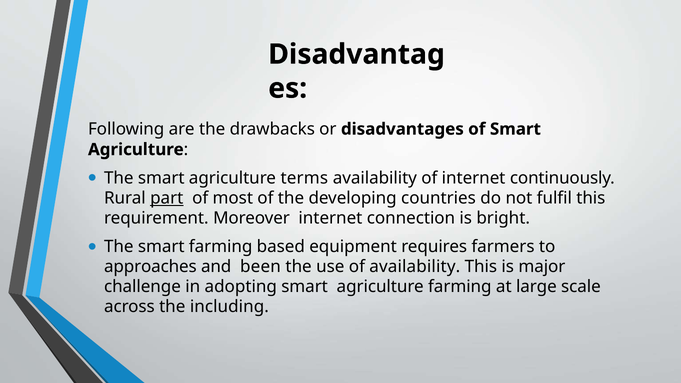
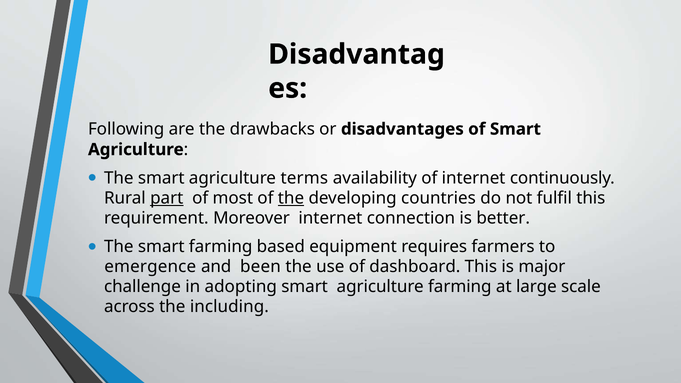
the underline: none -> present (291, 198)
bright: bright -> better (503, 218)
approaches: approaches -> emergence (150, 267)
of availability: availability -> dashboard (415, 267)
